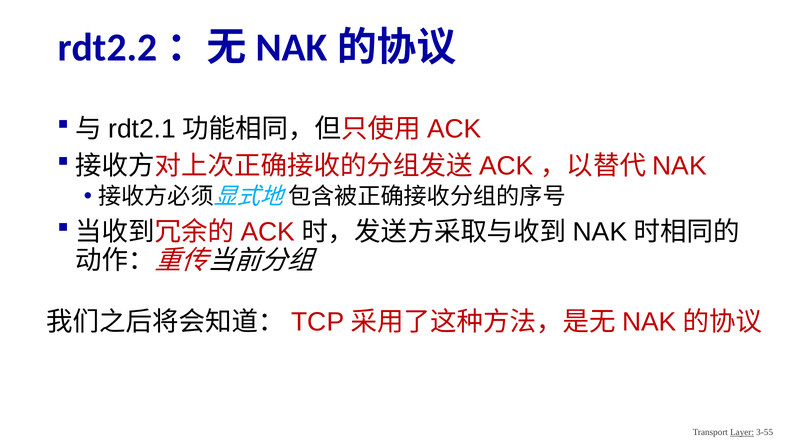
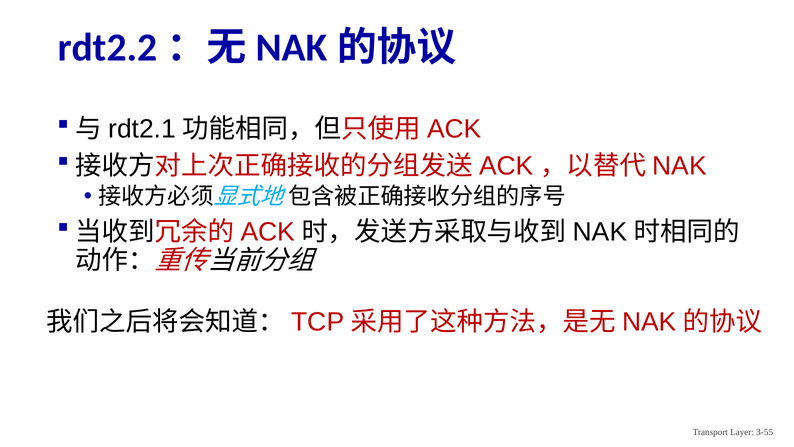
Layer underline: present -> none (742, 432)
